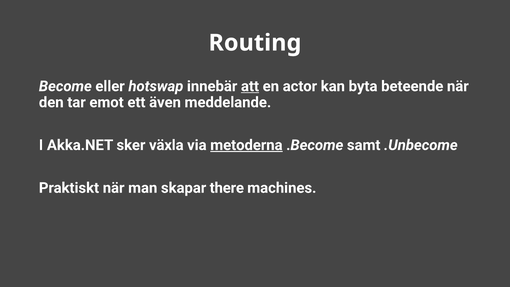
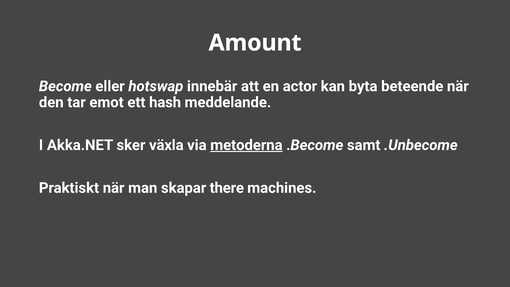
Routing: Routing -> Amount (255, 43)
att underline: present -> none (250, 86)
även: även -> hash (165, 102)
